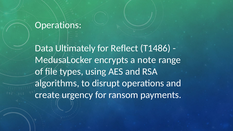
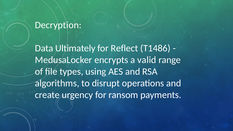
Operations: Operations -> Decryption (58, 25)
note: note -> valid (147, 60)
